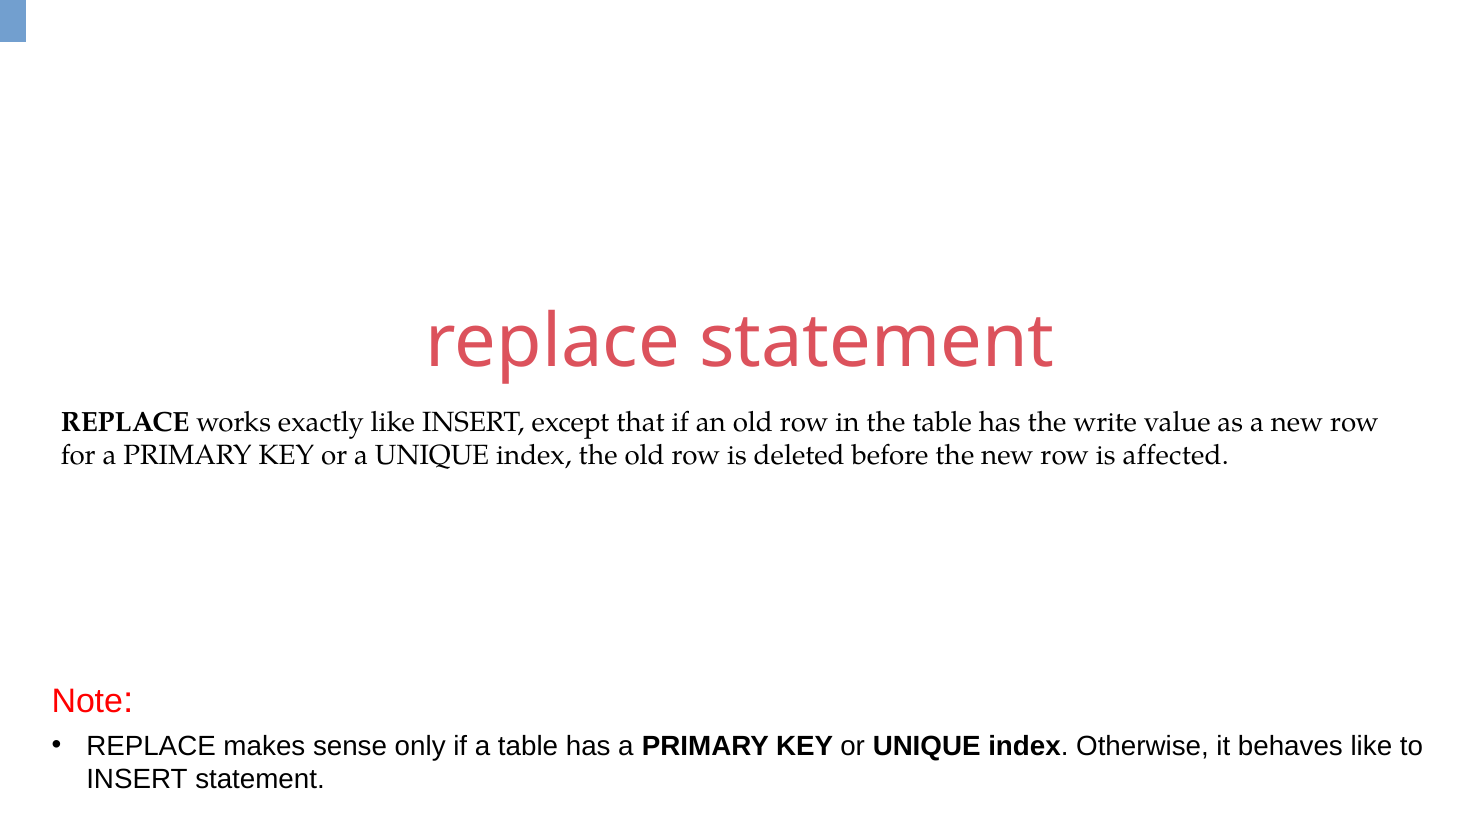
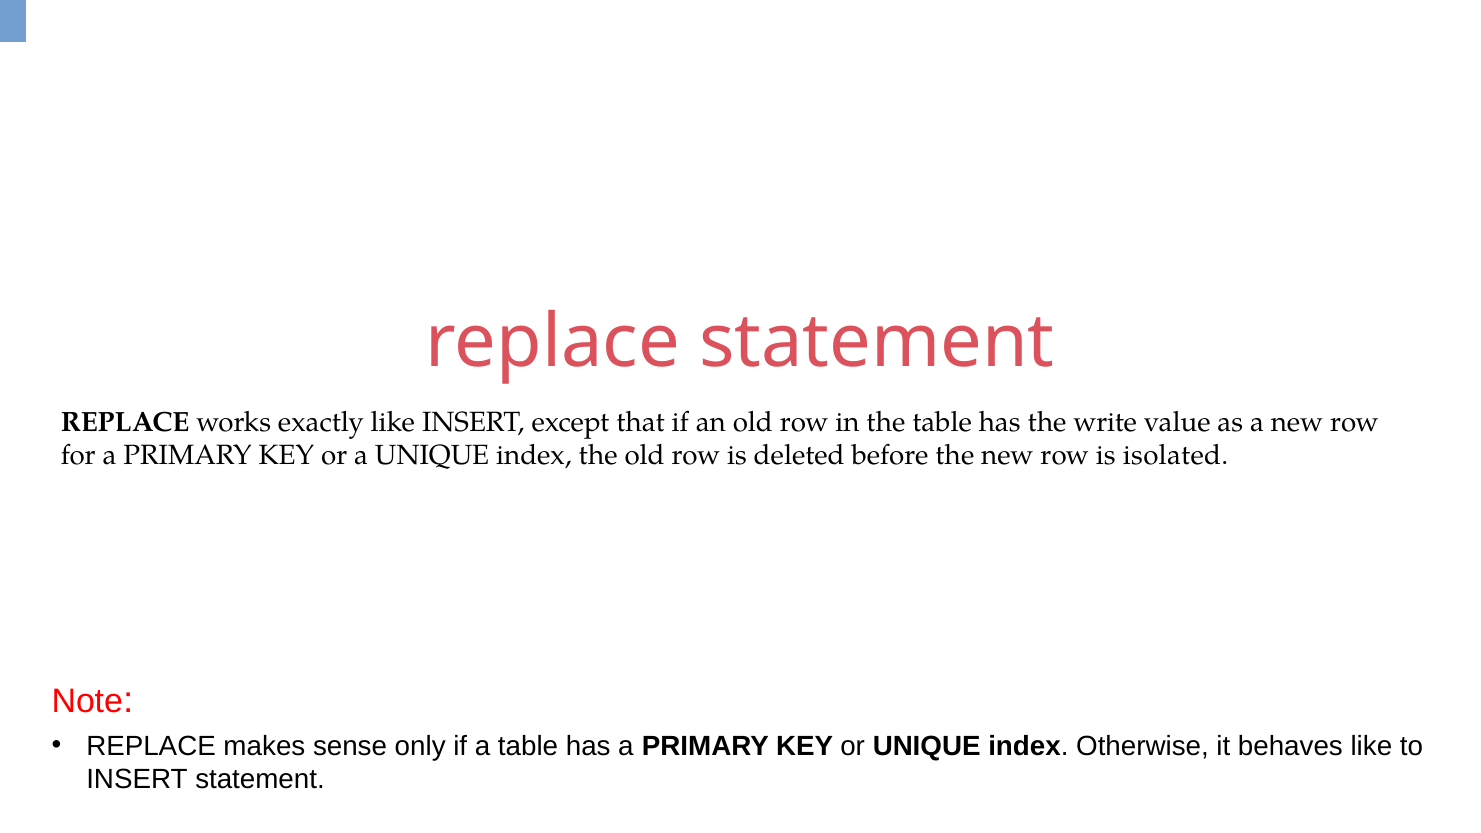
affected: affected -> isolated (1176, 455)
